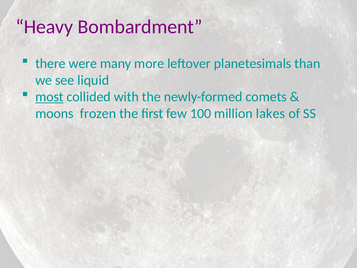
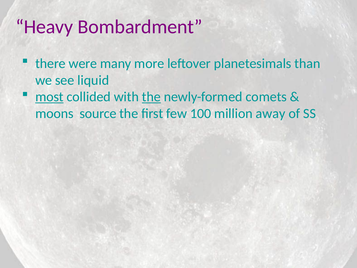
the underline: none -> present (151, 97)
frozen: frozen -> source (98, 113)
lakes: lakes -> away (271, 113)
